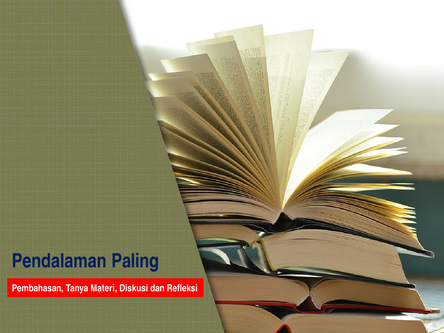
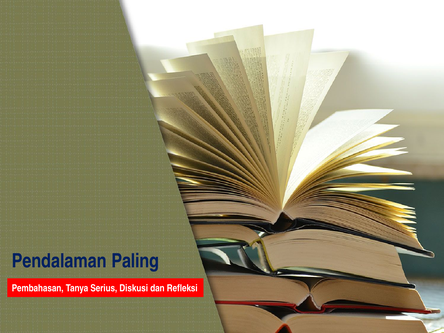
Materi: Materi -> Serius (104, 288)
